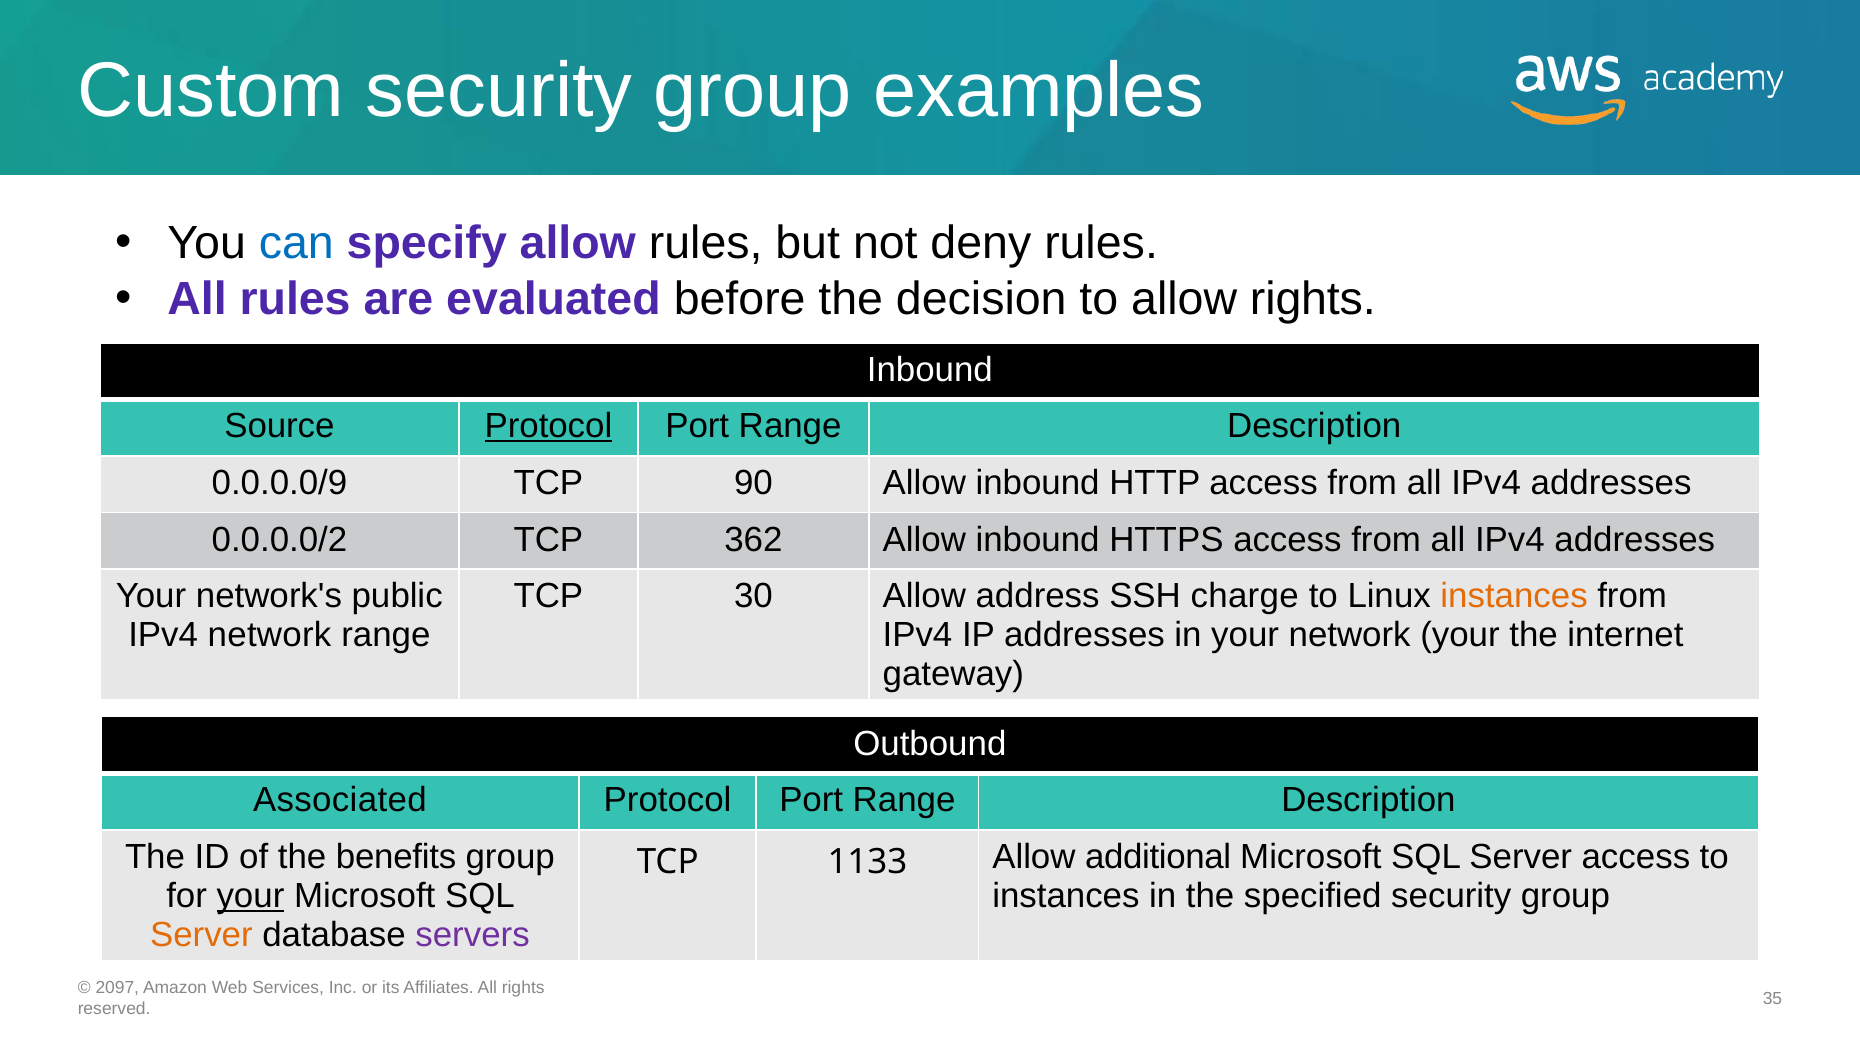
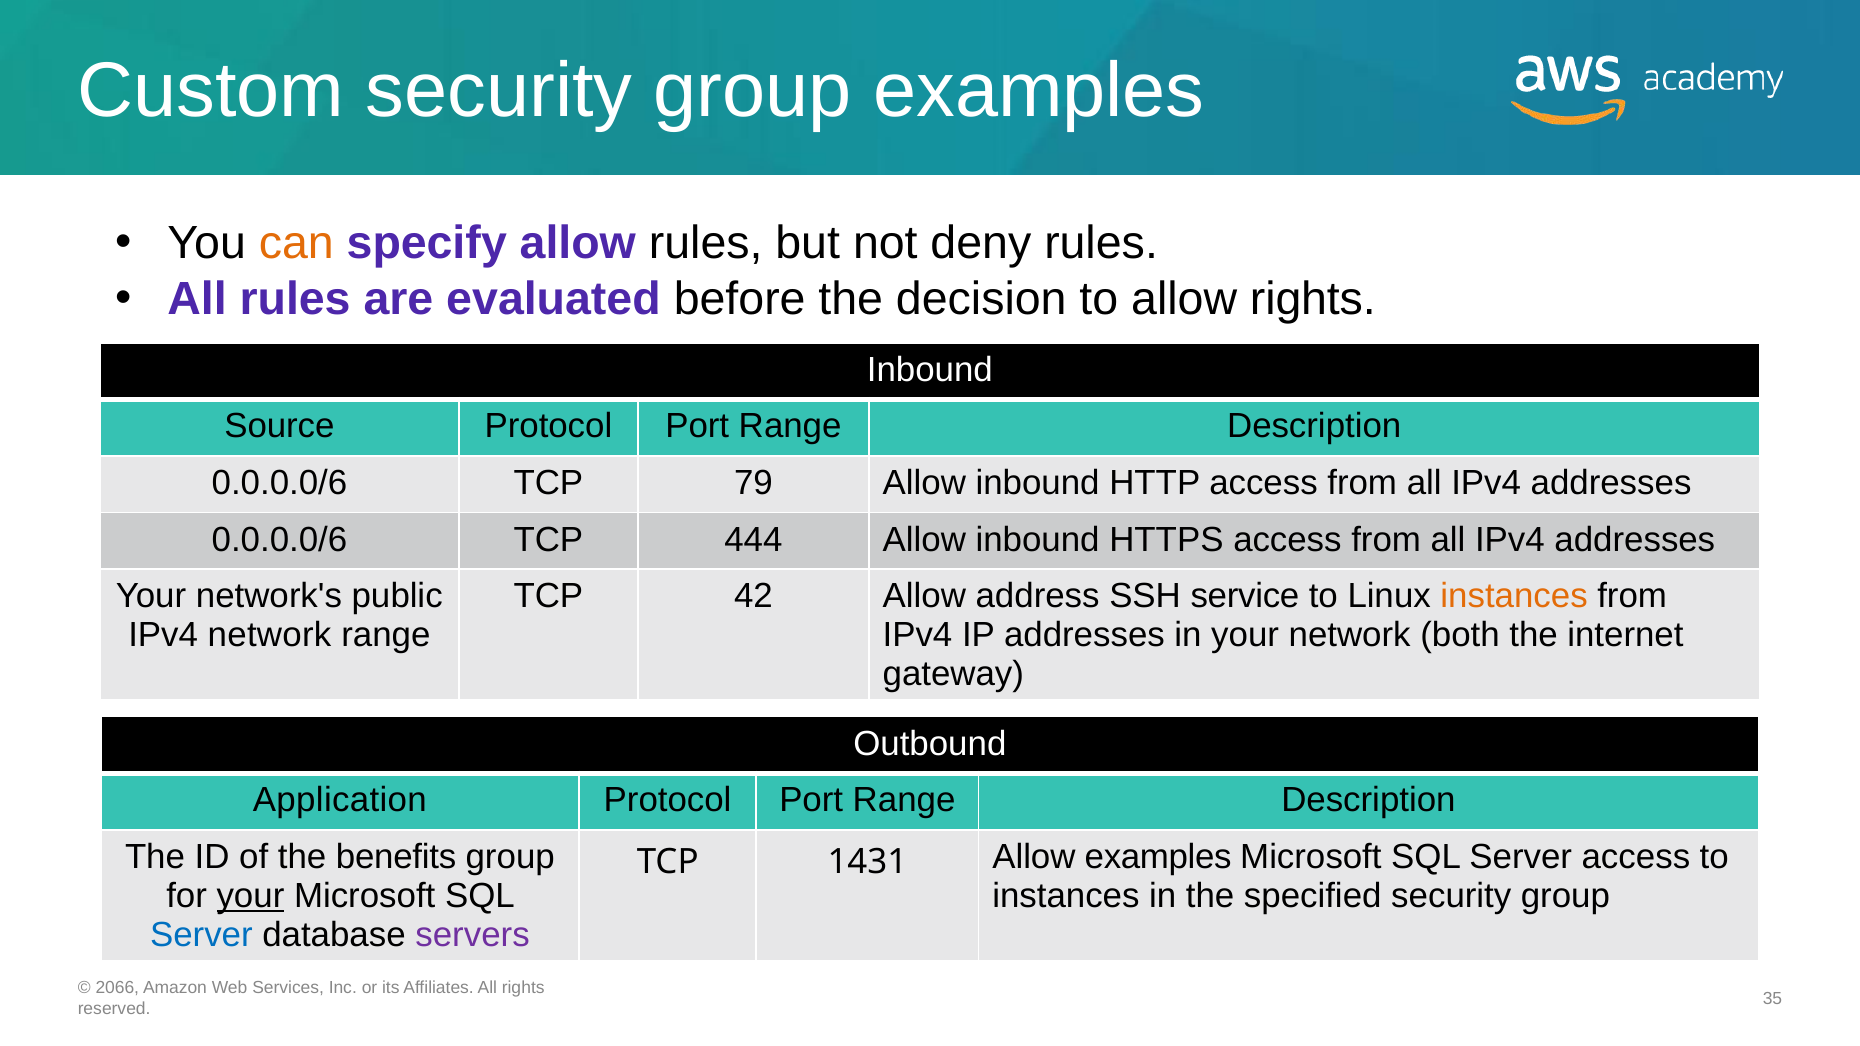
can colour: blue -> orange (296, 244)
Protocol underline: present -> none (548, 427)
0.0.0.0/9: 0.0.0.0/9 -> 0.0.0.0/6 (279, 483)
90: 90 -> 79 (753, 483)
0.0.0.0/2: 0.0.0.0/2 -> 0.0.0.0/6 (279, 540)
362: 362 -> 444 (753, 540)
30: 30 -> 42 (753, 596)
charge: charge -> service (1245, 596)
network your: your -> both (1460, 635)
Associated: Associated -> Application (340, 800)
1133: 1133 -> 1431 (867, 863)
Allow additional: additional -> examples (1158, 857)
Server colour: orange -> blue (201, 935)
2097: 2097 -> 2066 (117, 988)
